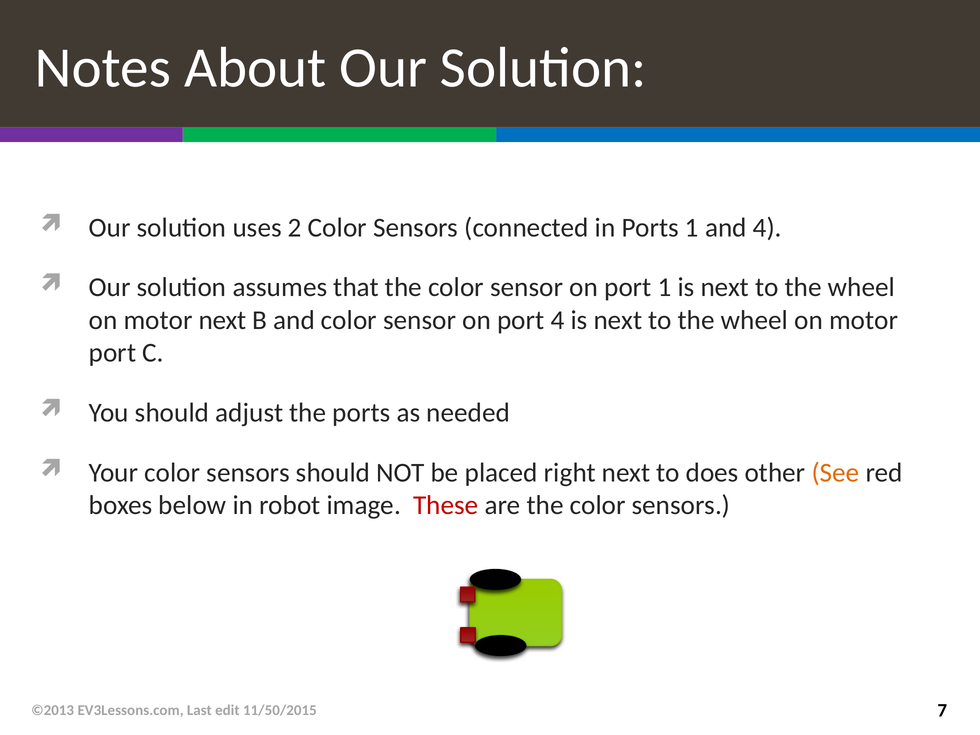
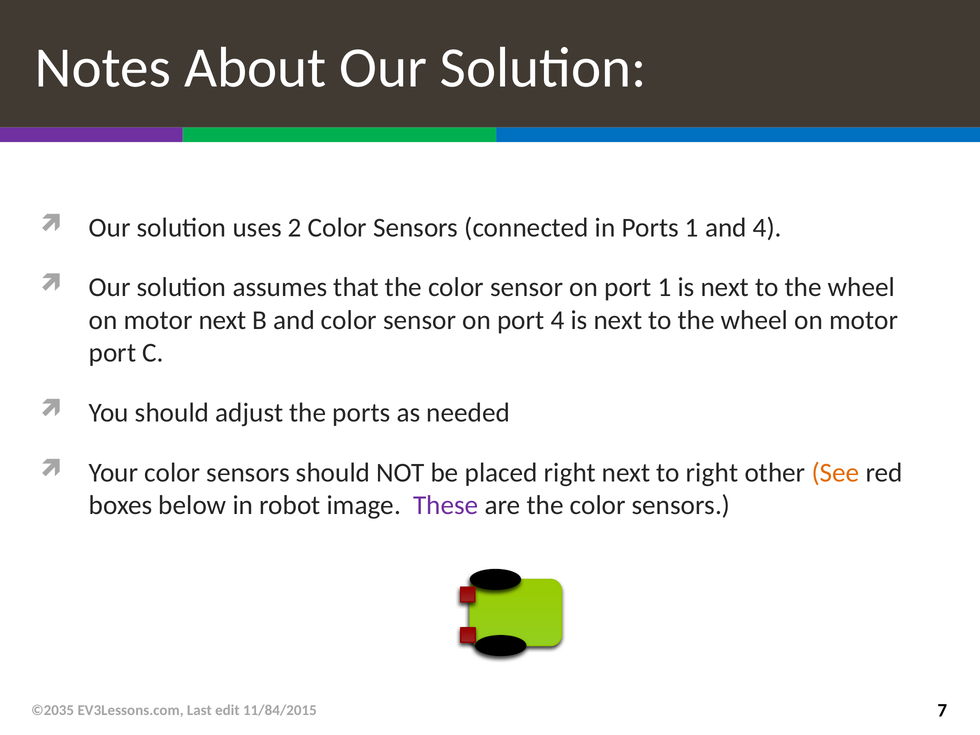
to does: does -> right (712, 473)
These colour: red -> purple (446, 505)
©2013: ©2013 -> ©2035 (53, 710)
11/50/2015: 11/50/2015 -> 11/84/2015 (280, 710)
